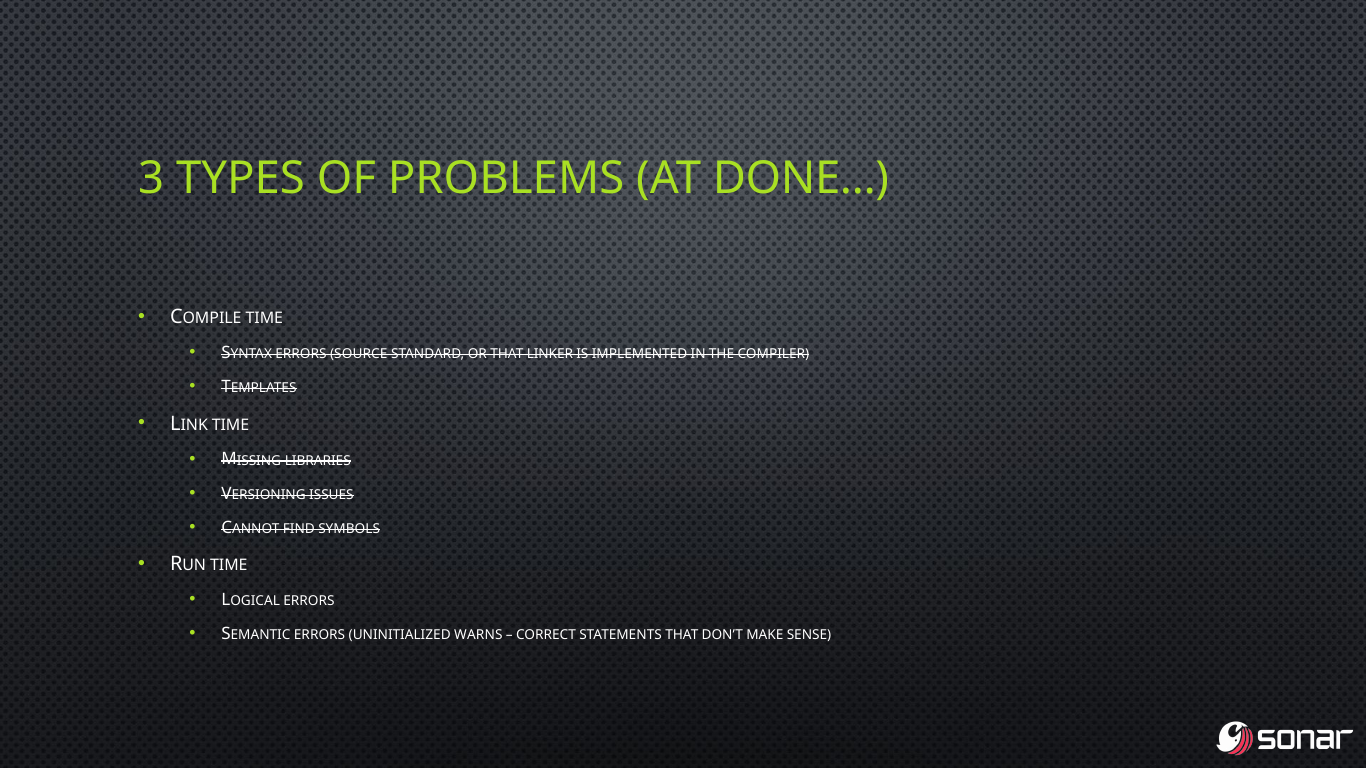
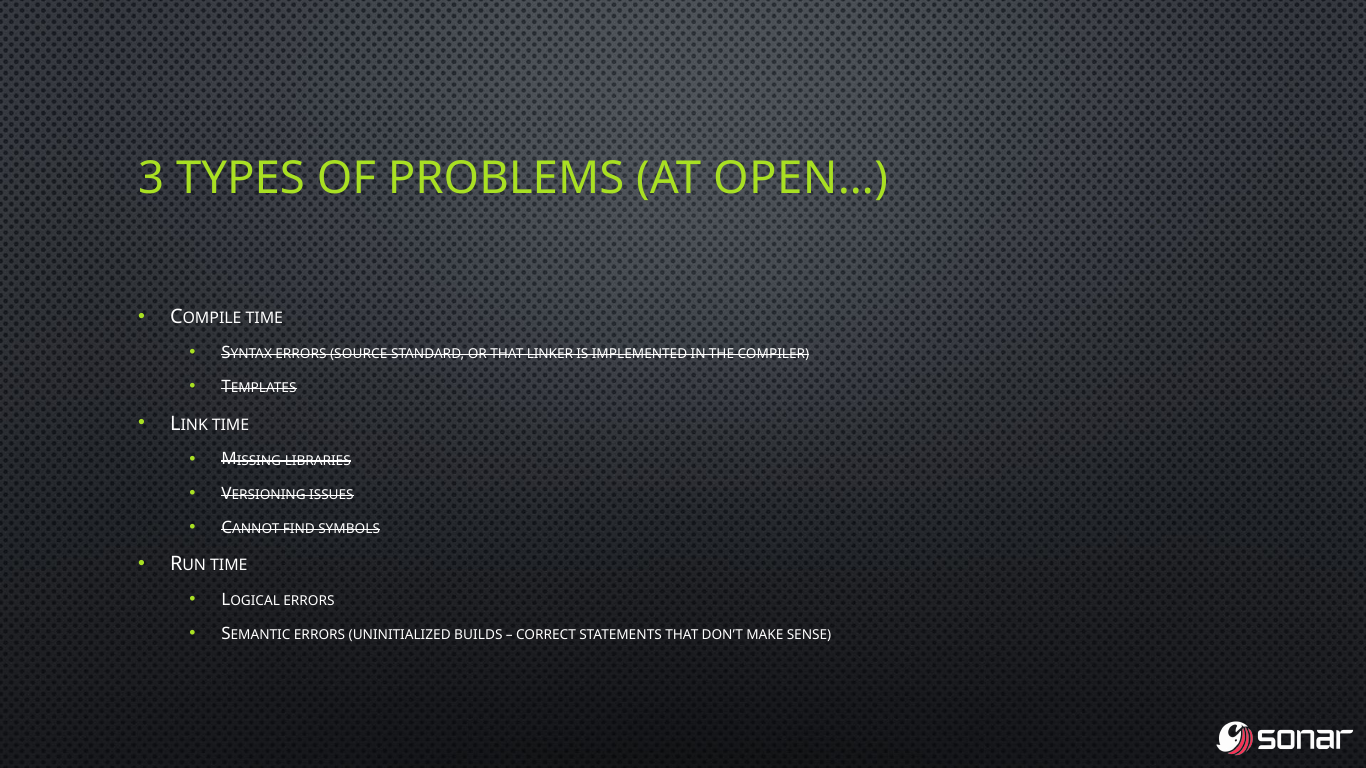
DONE…: DONE… -> OPEN… (801, 178)
WARNS: WARNS -> BUILDS (478, 636)
